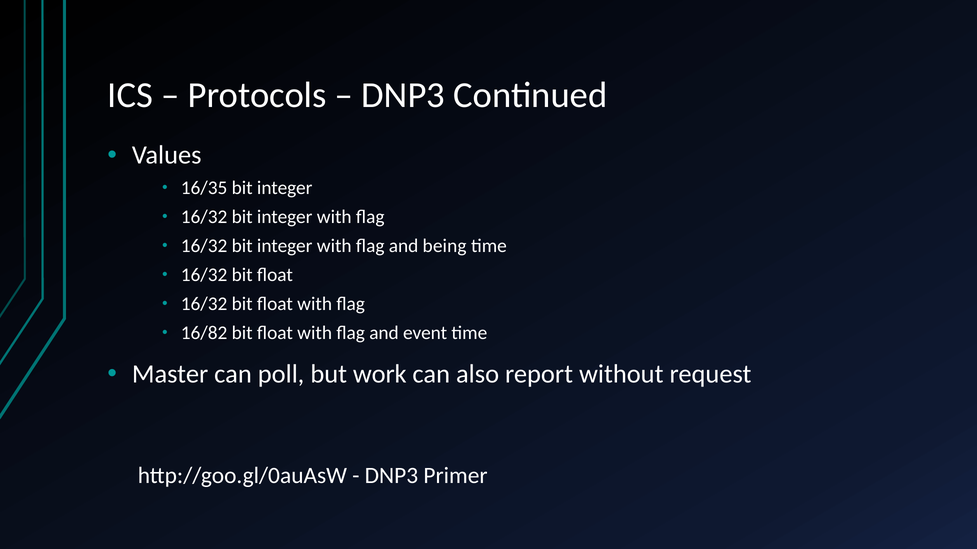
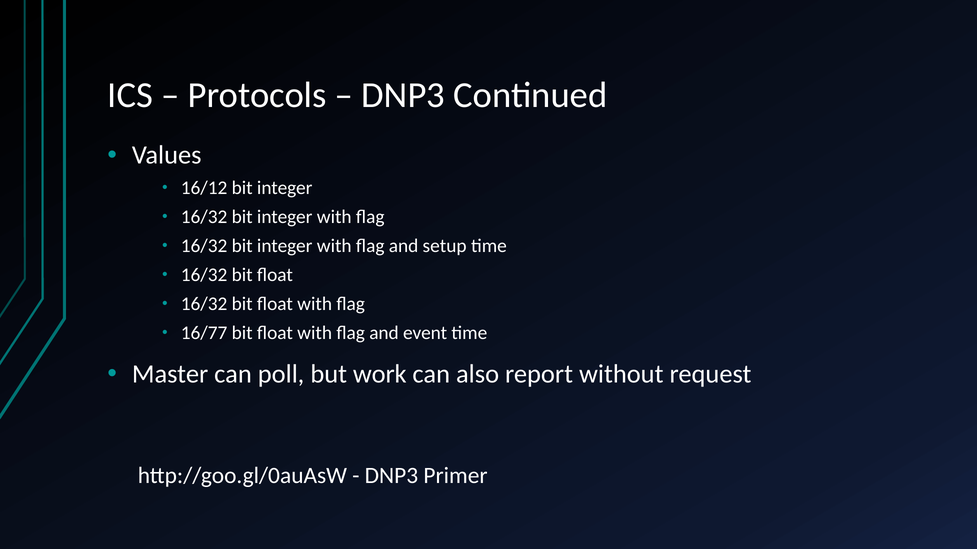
16/35: 16/35 -> 16/12 (204, 188)
being: being -> setup (445, 246)
16/82: 16/82 -> 16/77 (204, 333)
